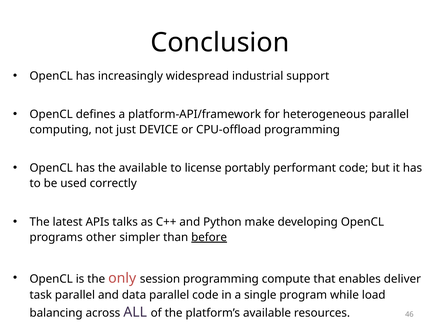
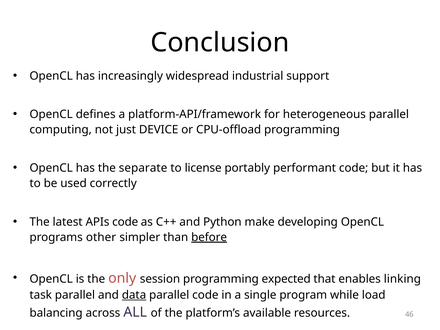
the available: available -> separate (143, 168)
APIs talks: talks -> code (125, 222)
compute: compute -> expected (286, 279)
deliver: deliver -> linking (402, 279)
data underline: none -> present (134, 295)
